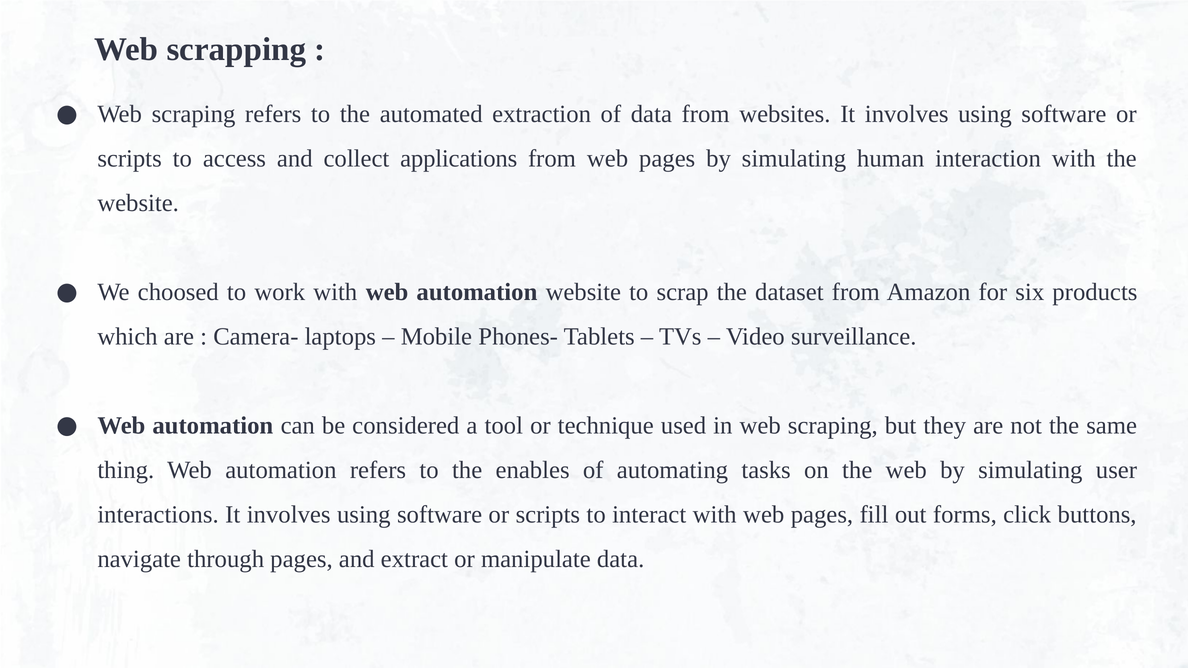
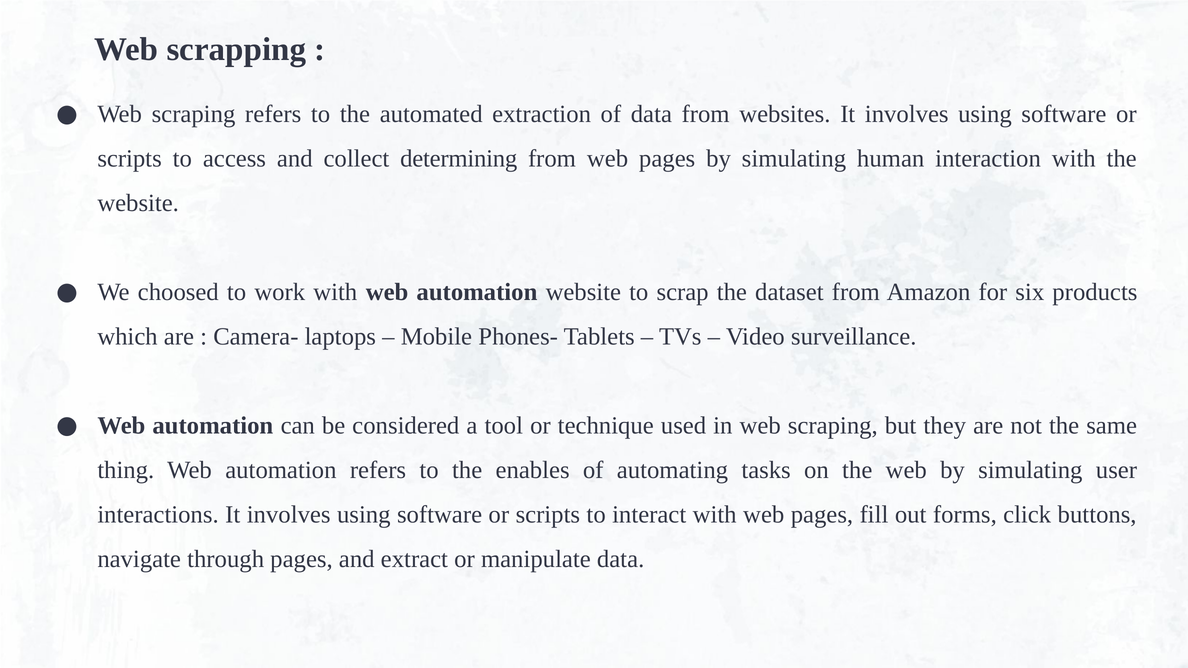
applications: applications -> determining (459, 159)
